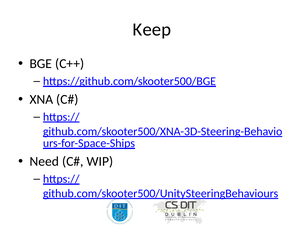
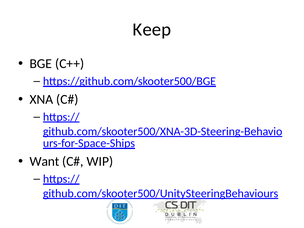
Need: Need -> Want (44, 162)
